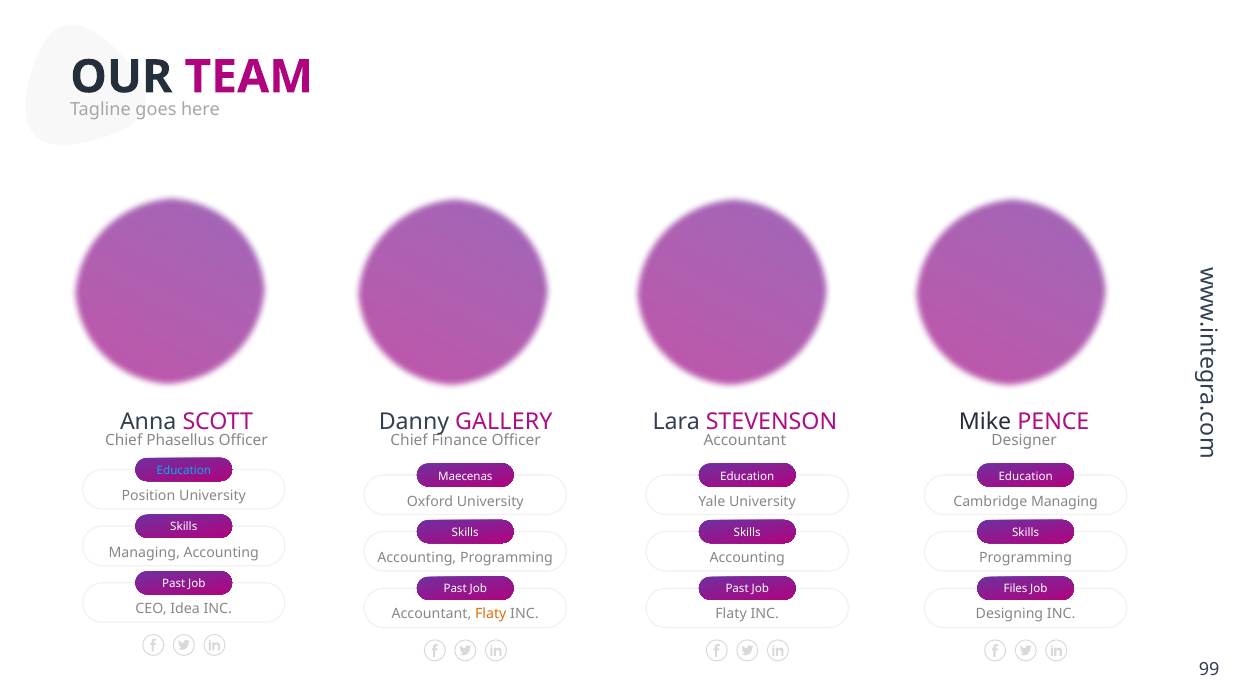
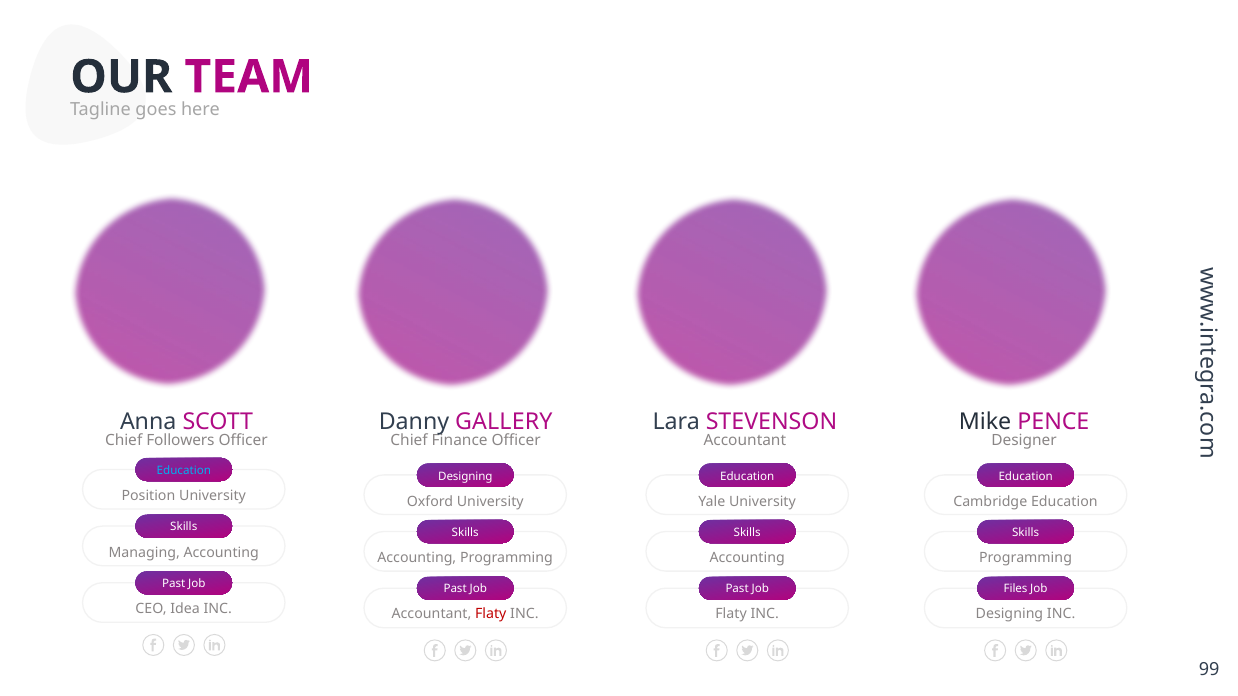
Phasellus: Phasellus -> Followers (180, 441)
Maecenas: Maecenas -> Designing (465, 476)
Cambridge Managing: Managing -> Education (1064, 502)
Flaty colour: orange -> red (491, 614)
